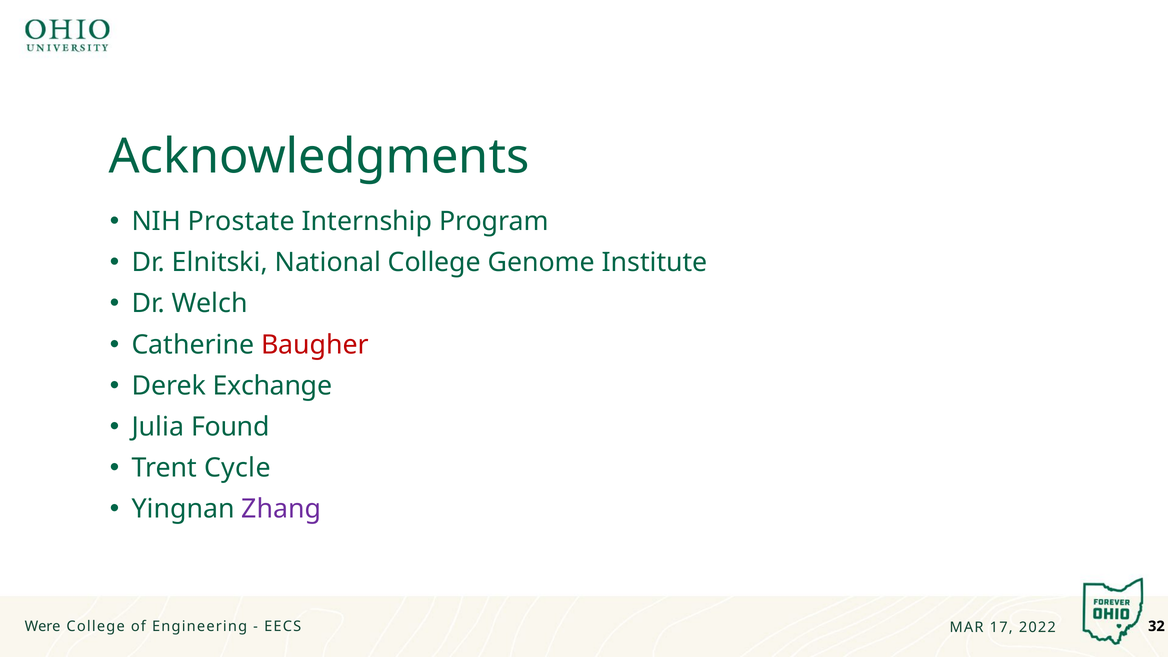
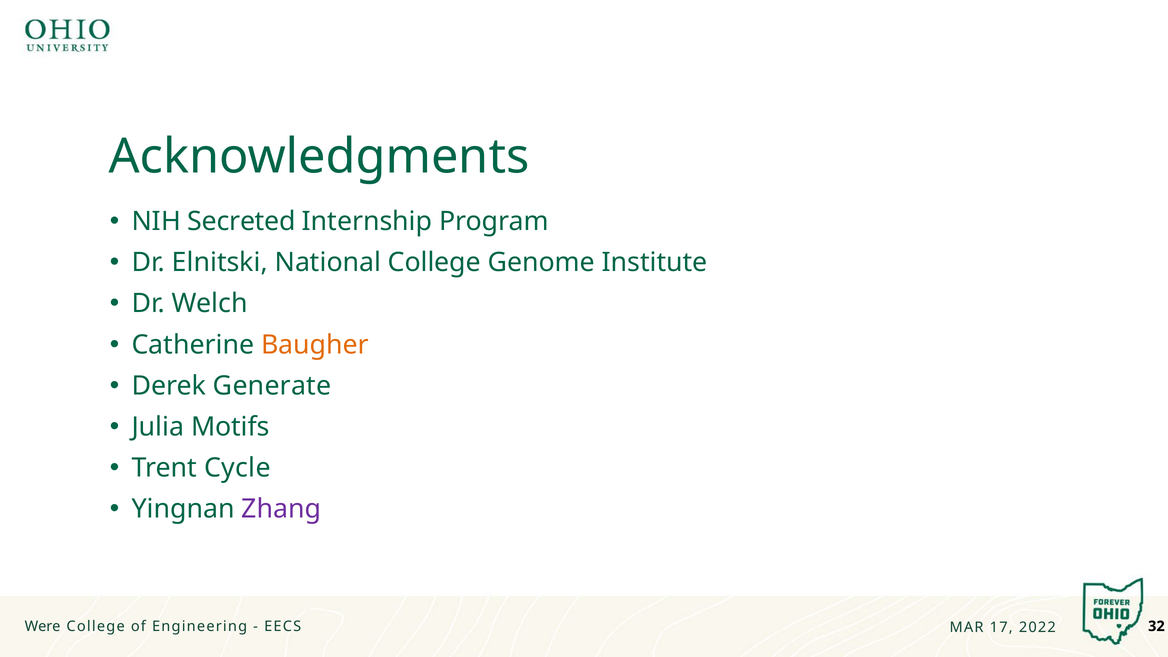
Prostate: Prostate -> Secreted (241, 222)
Baugher colour: red -> orange (315, 345)
Exchange: Exchange -> Generate (272, 386)
Found: Found -> Motifs (230, 427)
